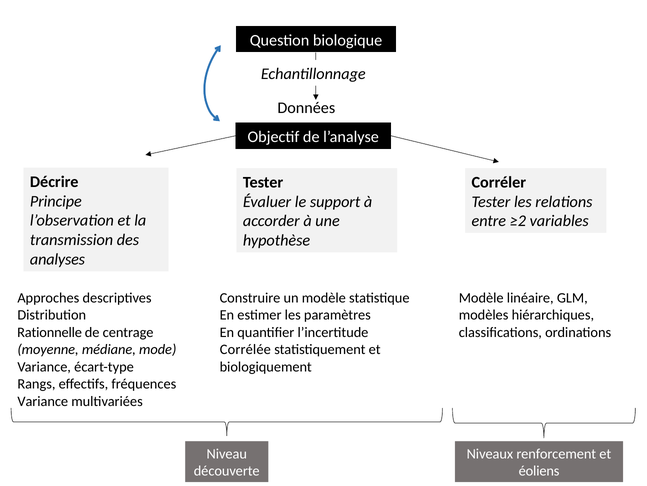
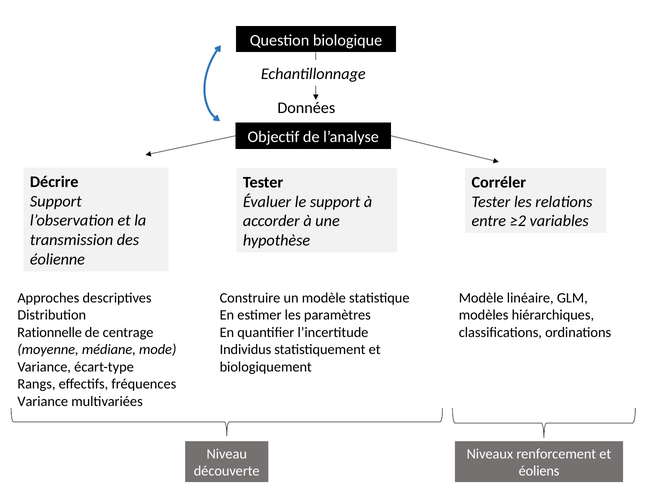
Principe: Principe -> Support (56, 201)
analyses: analyses -> éolienne (57, 259)
Corrélée: Corrélée -> Individus (245, 349)
